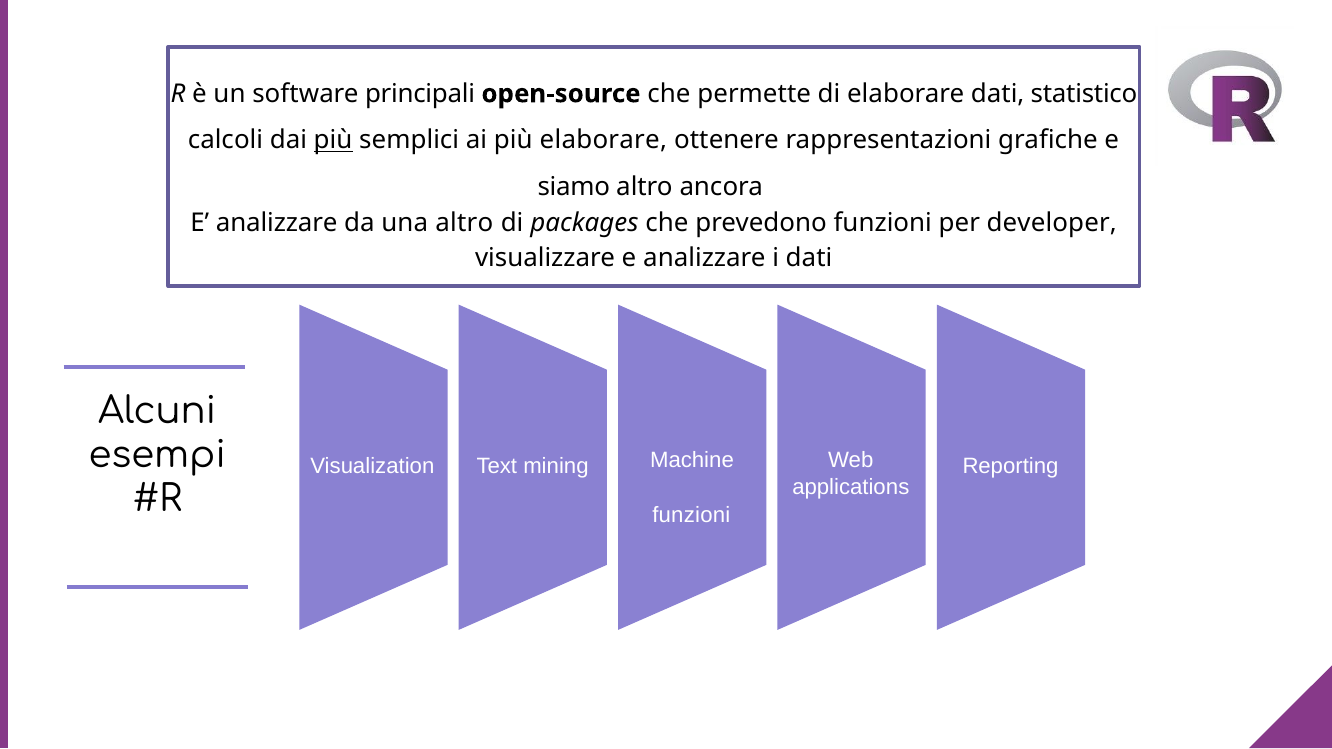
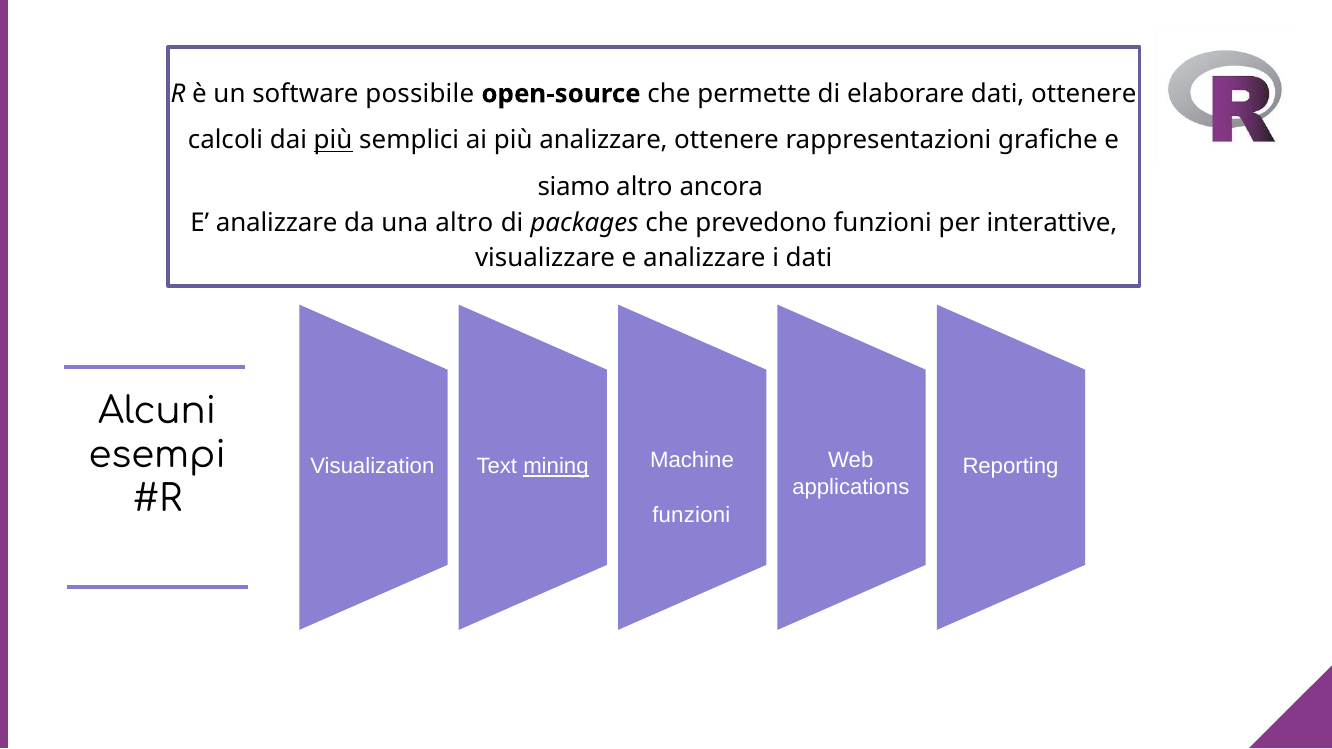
principali: principali -> possibile (420, 94)
dati statistico: statistico -> ottenere (1084, 94)
più elaborare: elaborare -> analizzare (604, 140)
developer: developer -> interattive (1052, 223)
mining underline: none -> present (556, 467)
